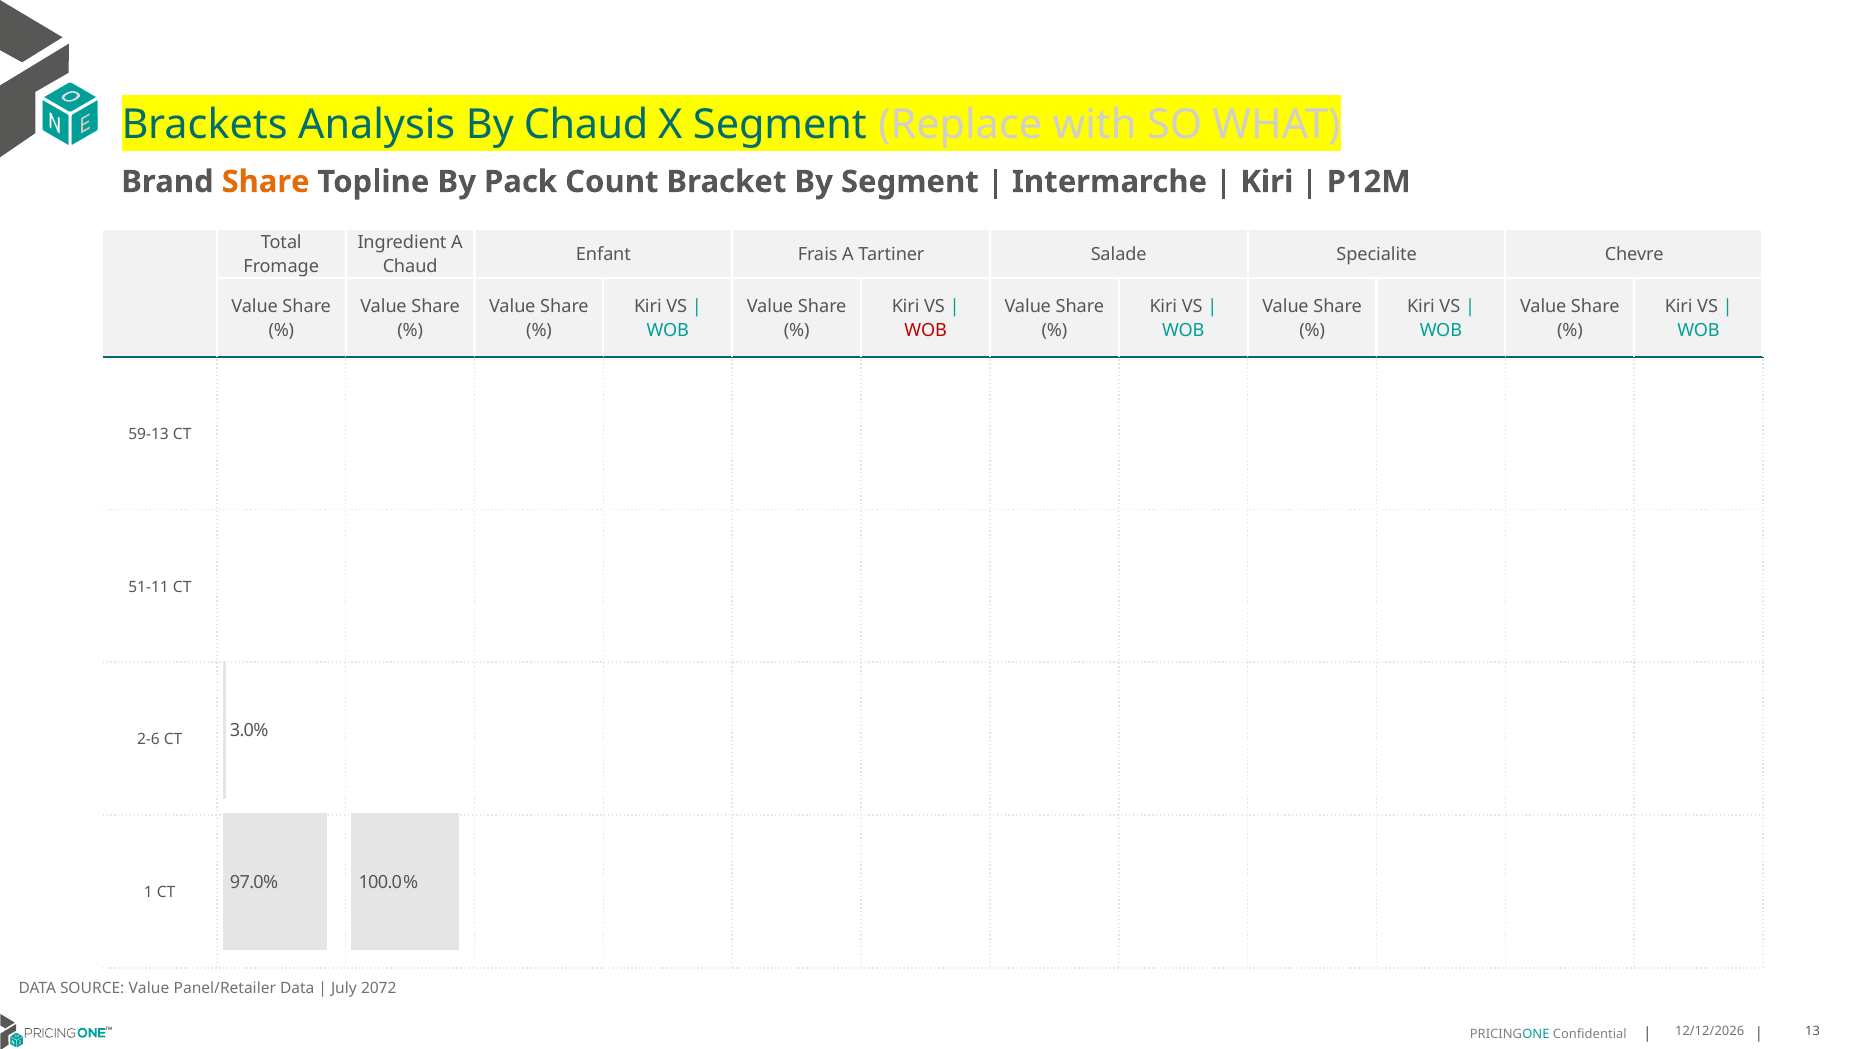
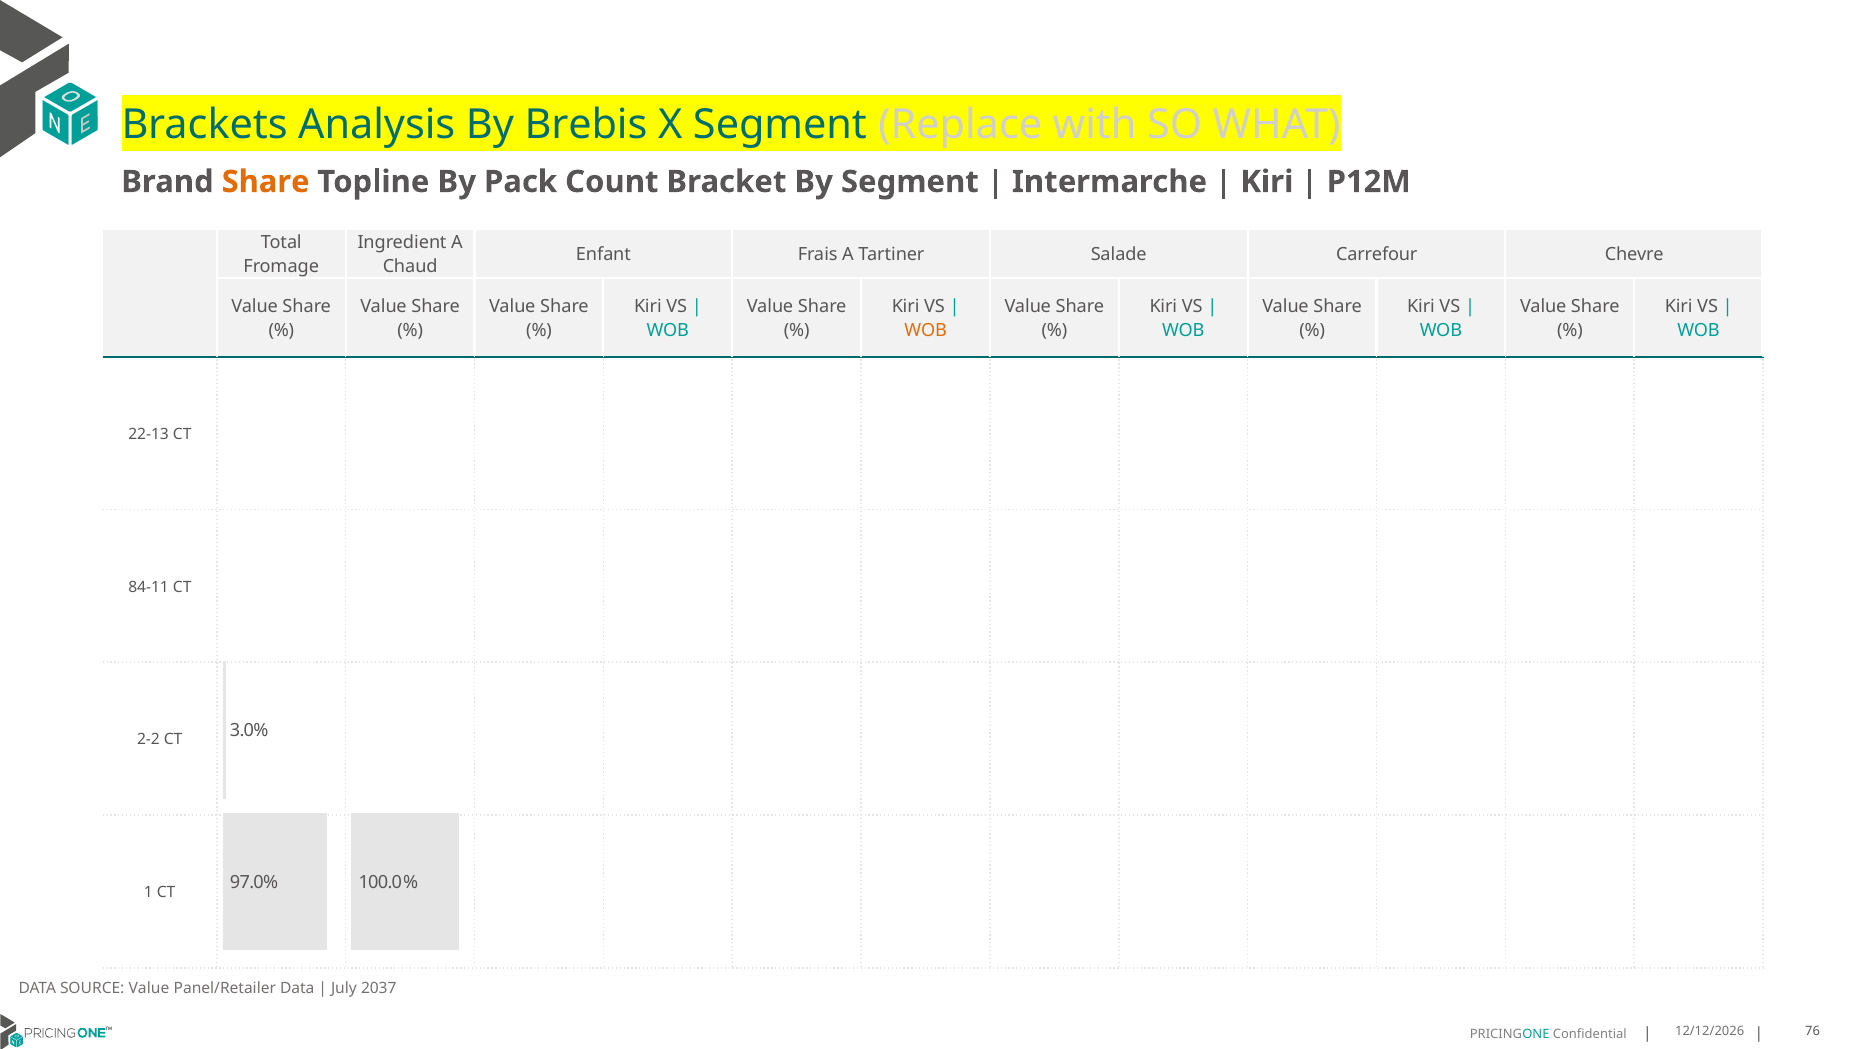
By Chaud: Chaud -> Brebis (586, 125)
Specialite: Specialite -> Carrefour (1377, 255)
WOB colour: red -> orange (926, 331)
59-13: 59-13 -> 22-13 (149, 435)
51-11: 51-11 -> 84-11 (149, 587)
2-6: 2-6 -> 2-2 (148, 740)
2072: 2072 -> 2037 (379, 989)
13: 13 -> 76 (1813, 1032)
